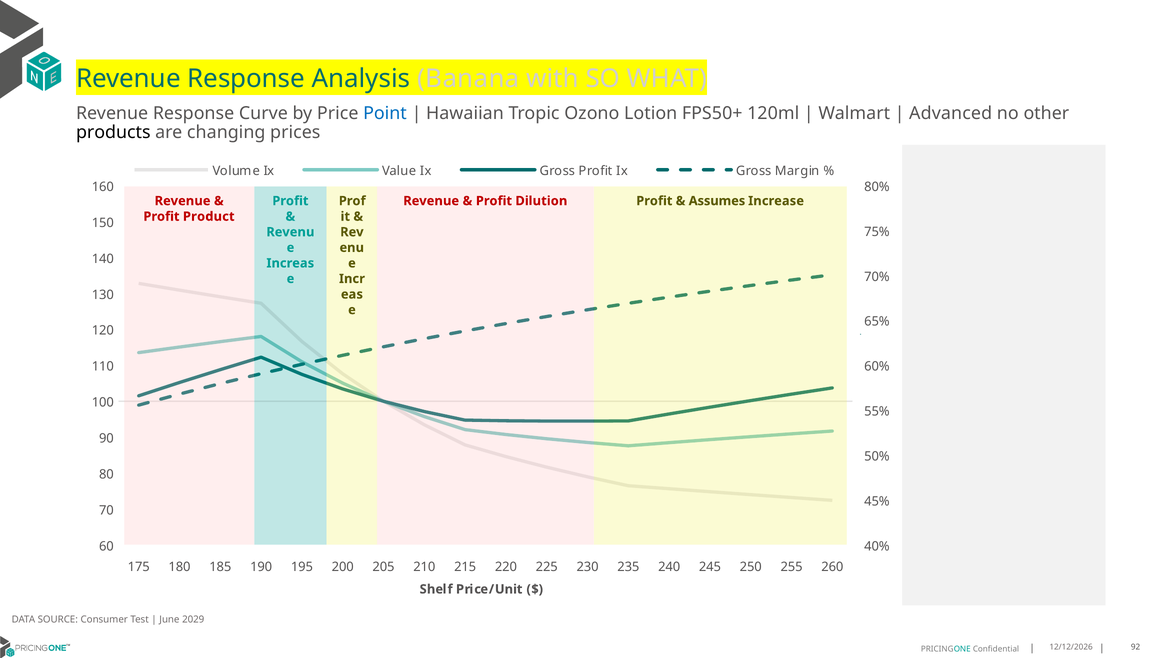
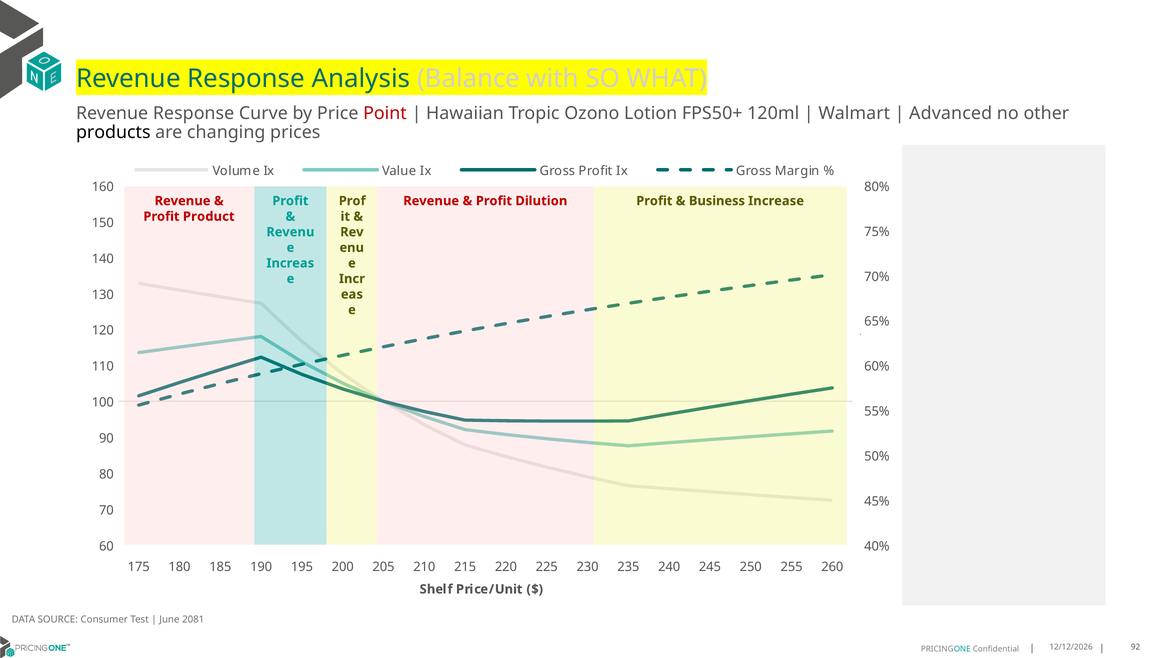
Banana: Banana -> Balance (469, 79)
Point colour: blue -> red (385, 113)
Assumes: Assumes -> Business (717, 201)
2029: 2029 -> 2081 (193, 619)
